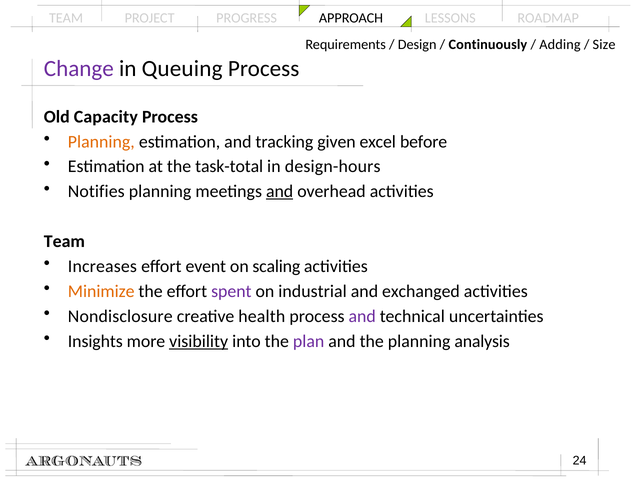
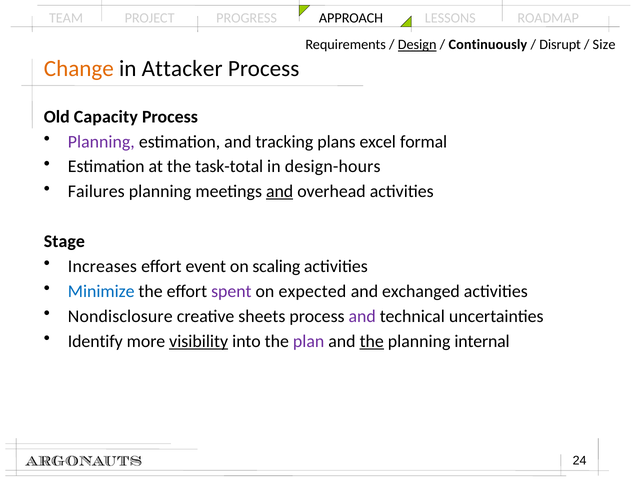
Design underline: none -> present (417, 45)
Adding: Adding -> Disrupt (560, 45)
Change colour: purple -> orange (79, 68)
Queuing: Queuing -> Attacker (182, 68)
Planning colour: orange -> purple (101, 142)
given: given -> plans (336, 142)
before: before -> formal (424, 142)
Notifies: Notifies -> Failures (96, 191)
Team: Team -> Stage (64, 241)
Minimize colour: orange -> blue (101, 291)
industrial: industrial -> expected (312, 291)
health: health -> sheets (262, 316)
Insights: Insights -> Identify (95, 341)
the underline: none -> present (372, 341)
analysis: analysis -> internal (482, 341)
